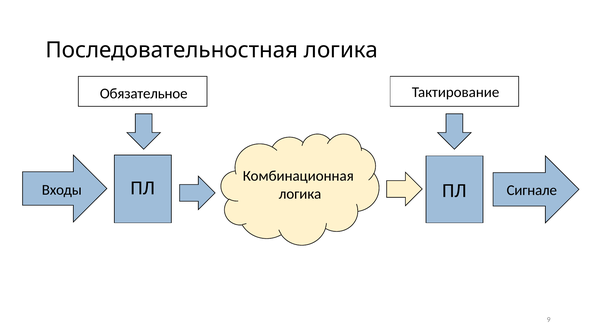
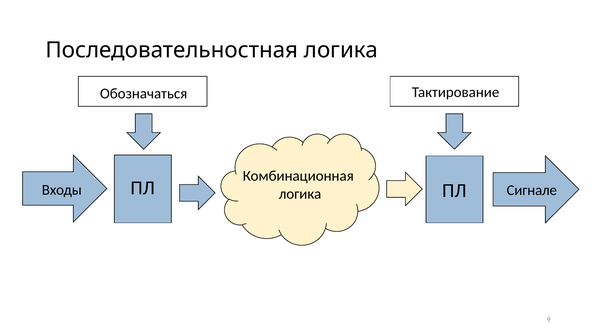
Обязательное: Обязательное -> Обозначаться (144, 94)
